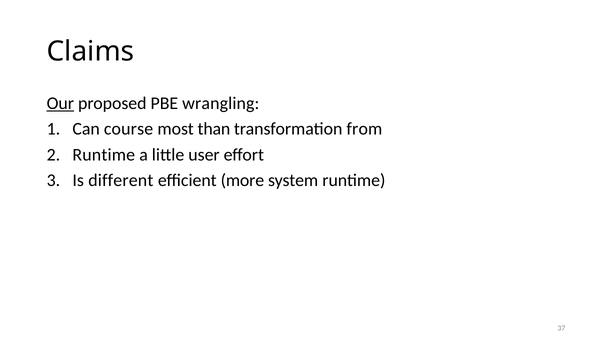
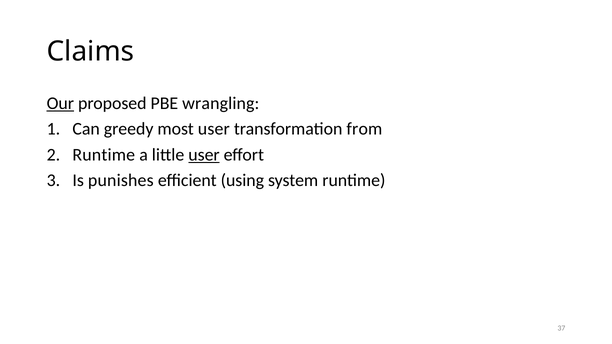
course: course -> greedy (129, 129)
most than: than -> user (214, 129)
user underline: none -> present (204, 155)
different: different -> punishes (121, 180)
more: more -> using (242, 180)
